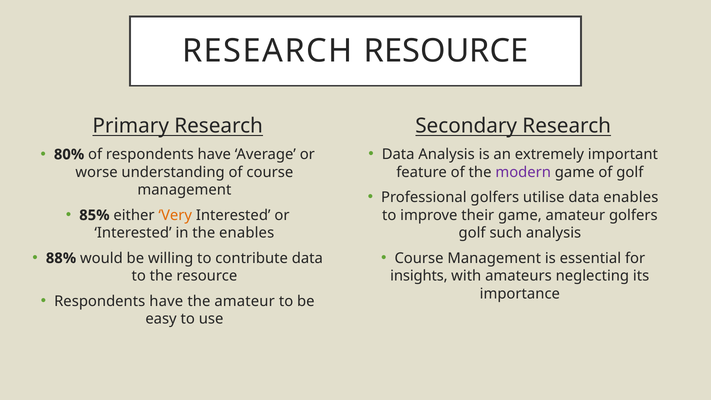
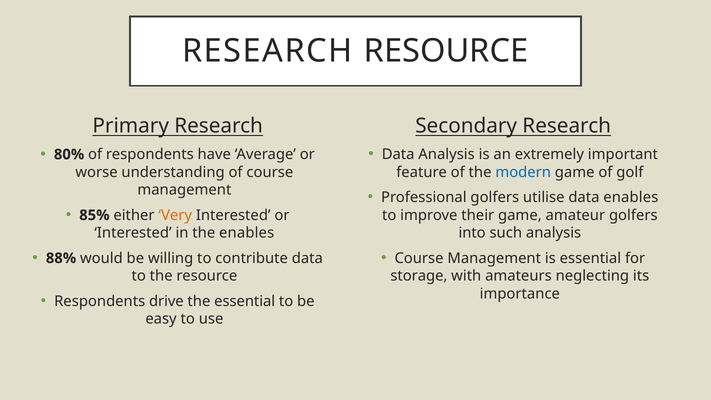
modern colour: purple -> blue (523, 172)
golf: golf -> into (472, 233)
insights: insights -> storage (419, 276)
have: have -> drive (166, 301)
the amateur: amateur -> essential (245, 301)
